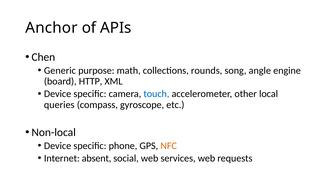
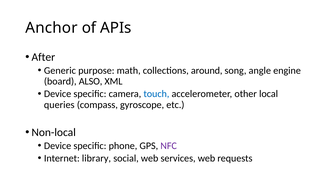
Chen: Chen -> After (43, 57)
rounds: rounds -> around (207, 70)
HTTP: HTTP -> ALSO (91, 81)
NFC colour: orange -> purple (169, 146)
absent: absent -> library (96, 158)
